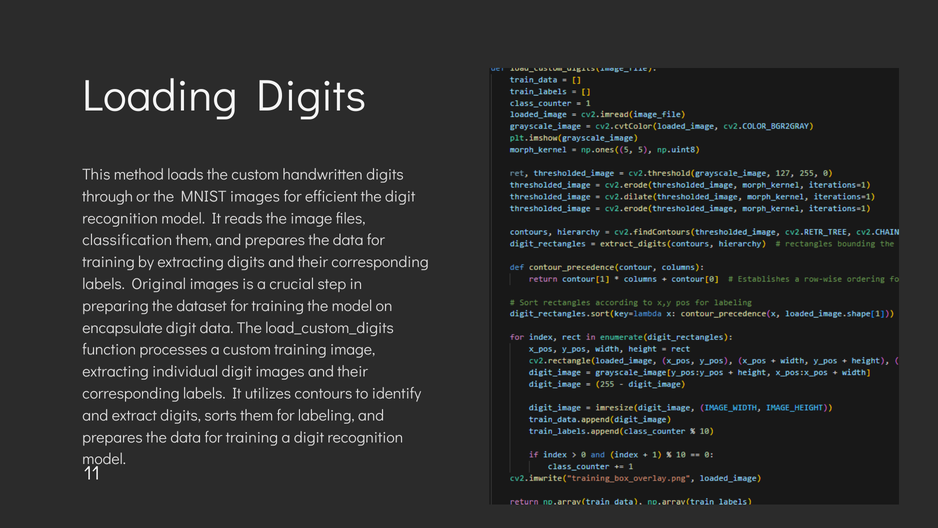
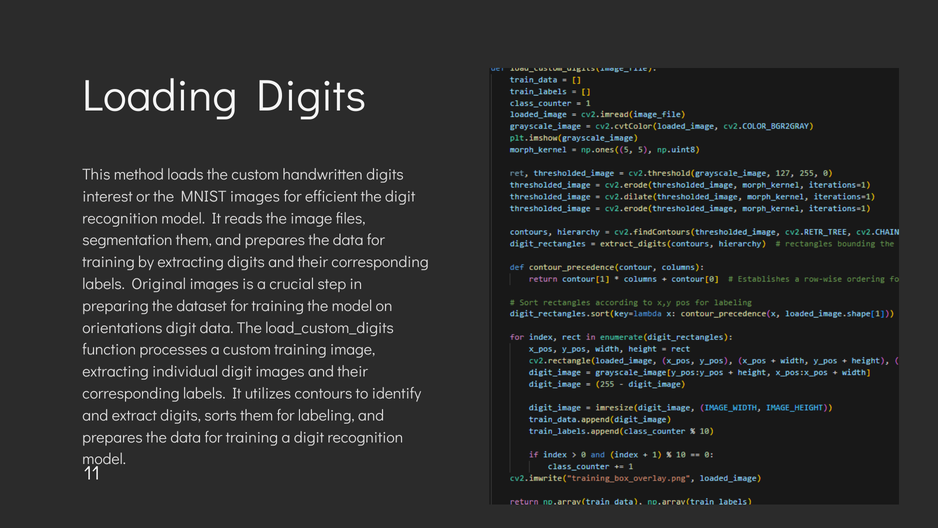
through: through -> interest (108, 196)
classification: classification -> segmentation (127, 240)
encapsulate: encapsulate -> orientations (122, 328)
